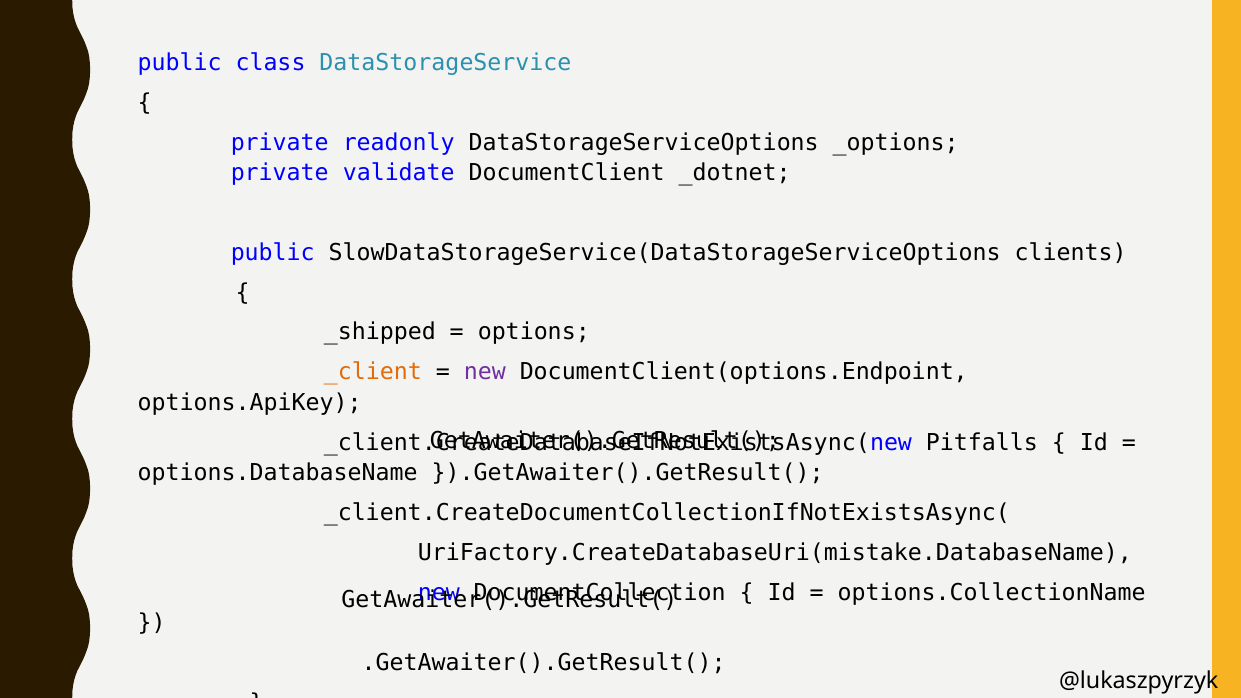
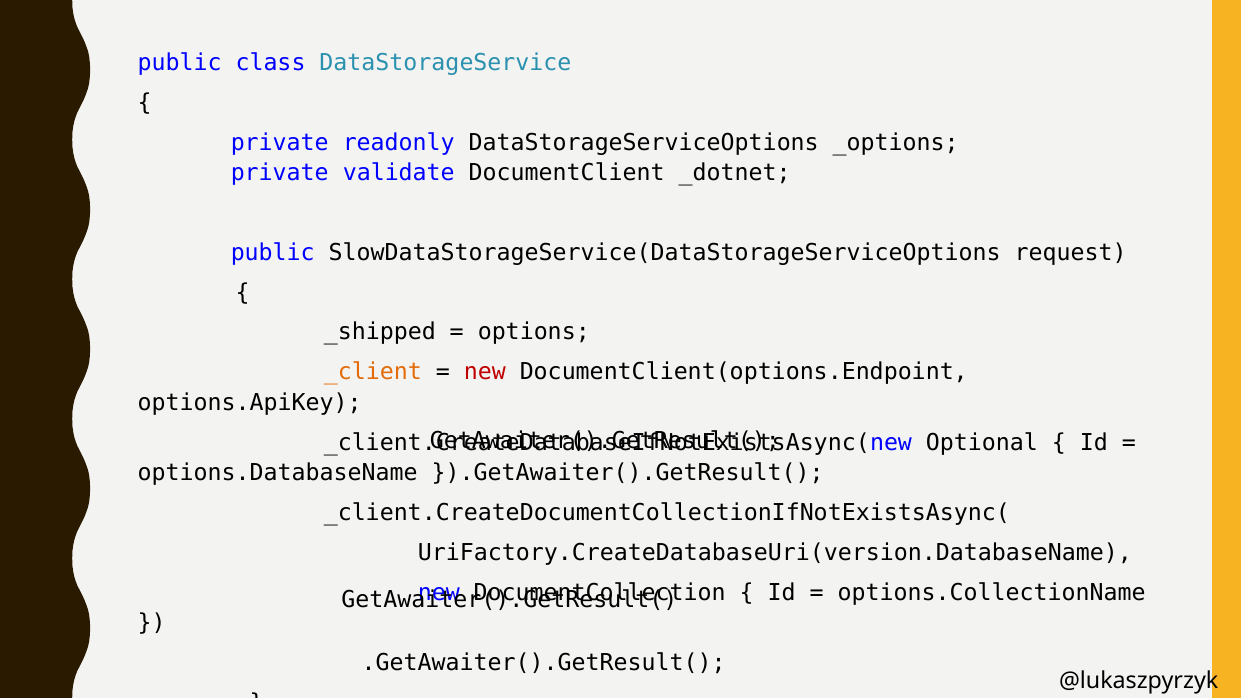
clients: clients -> request (1071, 253)
new colour: purple -> red (485, 372)
Pitfalls: Pitfalls -> Optional (982, 442)
UriFactory.CreateDatabaseUri(mistake.DatabaseName: UriFactory.CreateDatabaseUri(mistake.DatabaseName -> UriFactory.CreateDatabaseUri(version.DatabaseName (775, 553)
